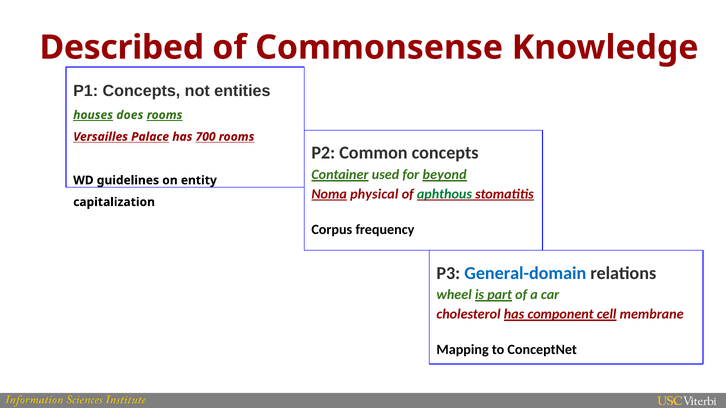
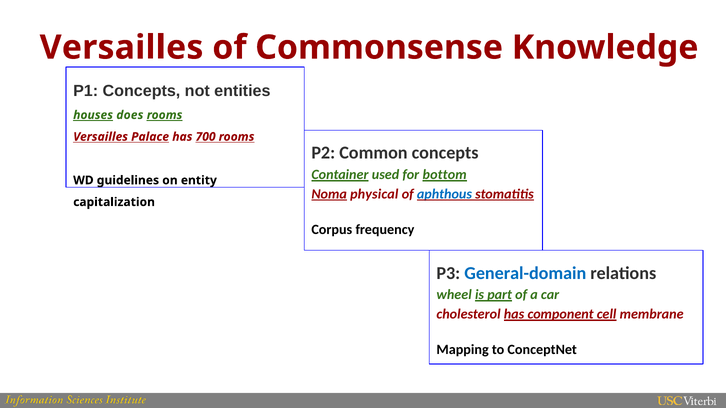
Described: Described -> Versailles (122, 48)
beyond: beyond -> bottom (445, 175)
aphthous colour: green -> blue (444, 194)
